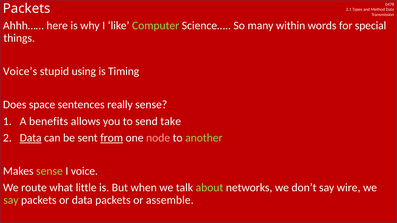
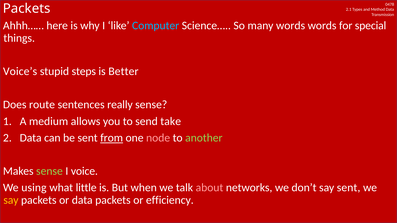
Computer colour: light green -> light blue (156, 26)
many within: within -> words (291, 26)
using: using -> steps (84, 71)
Timing: Timing -> Better (123, 71)
space: space -> route (42, 105)
benefits: benefits -> medium (49, 121)
Data underline: present -> none (31, 138)
route: route -> using (34, 188)
about colour: light green -> pink (209, 188)
say wire: wire -> sent (349, 188)
say colour: light green -> yellow (11, 200)
assemble: assemble -> efficiency (170, 200)
